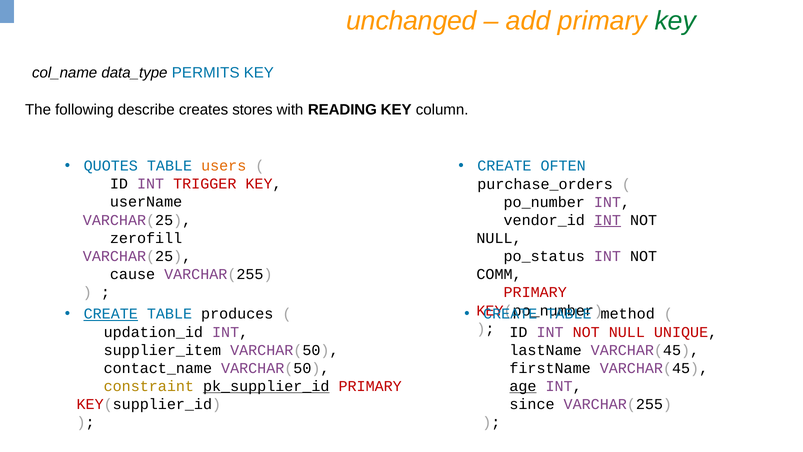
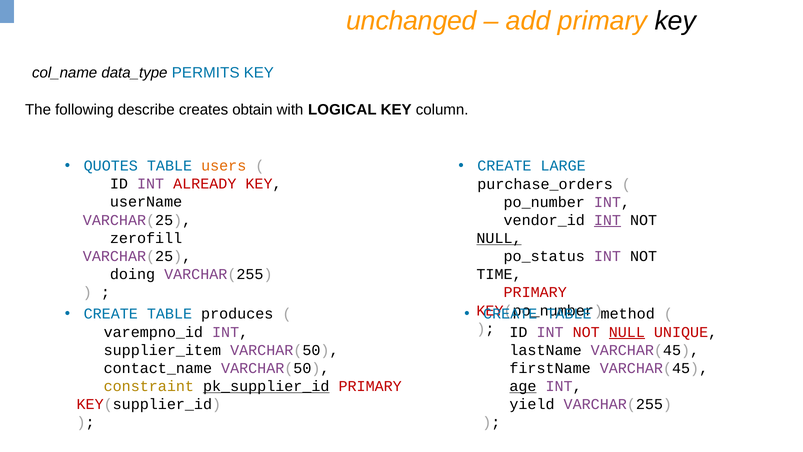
key colour: green -> black (675, 21)
stores: stores -> obtain (252, 110)
READING: READING -> LOGICAL (342, 110)
OFTEN: OFTEN -> LARGE (563, 166)
TRIGGER: TRIGGER -> ALREADY (205, 184)
NULL underline: none -> present (499, 238)
cause: cause -> doing (133, 274)
COMM: COMM -> TIME (499, 274)
CREATE underline: present -> none (111, 314)
updation_id: updation_id -> varempno_id (153, 332)
NULL underline: none -> present (627, 332)
since: since -> yield (532, 404)
